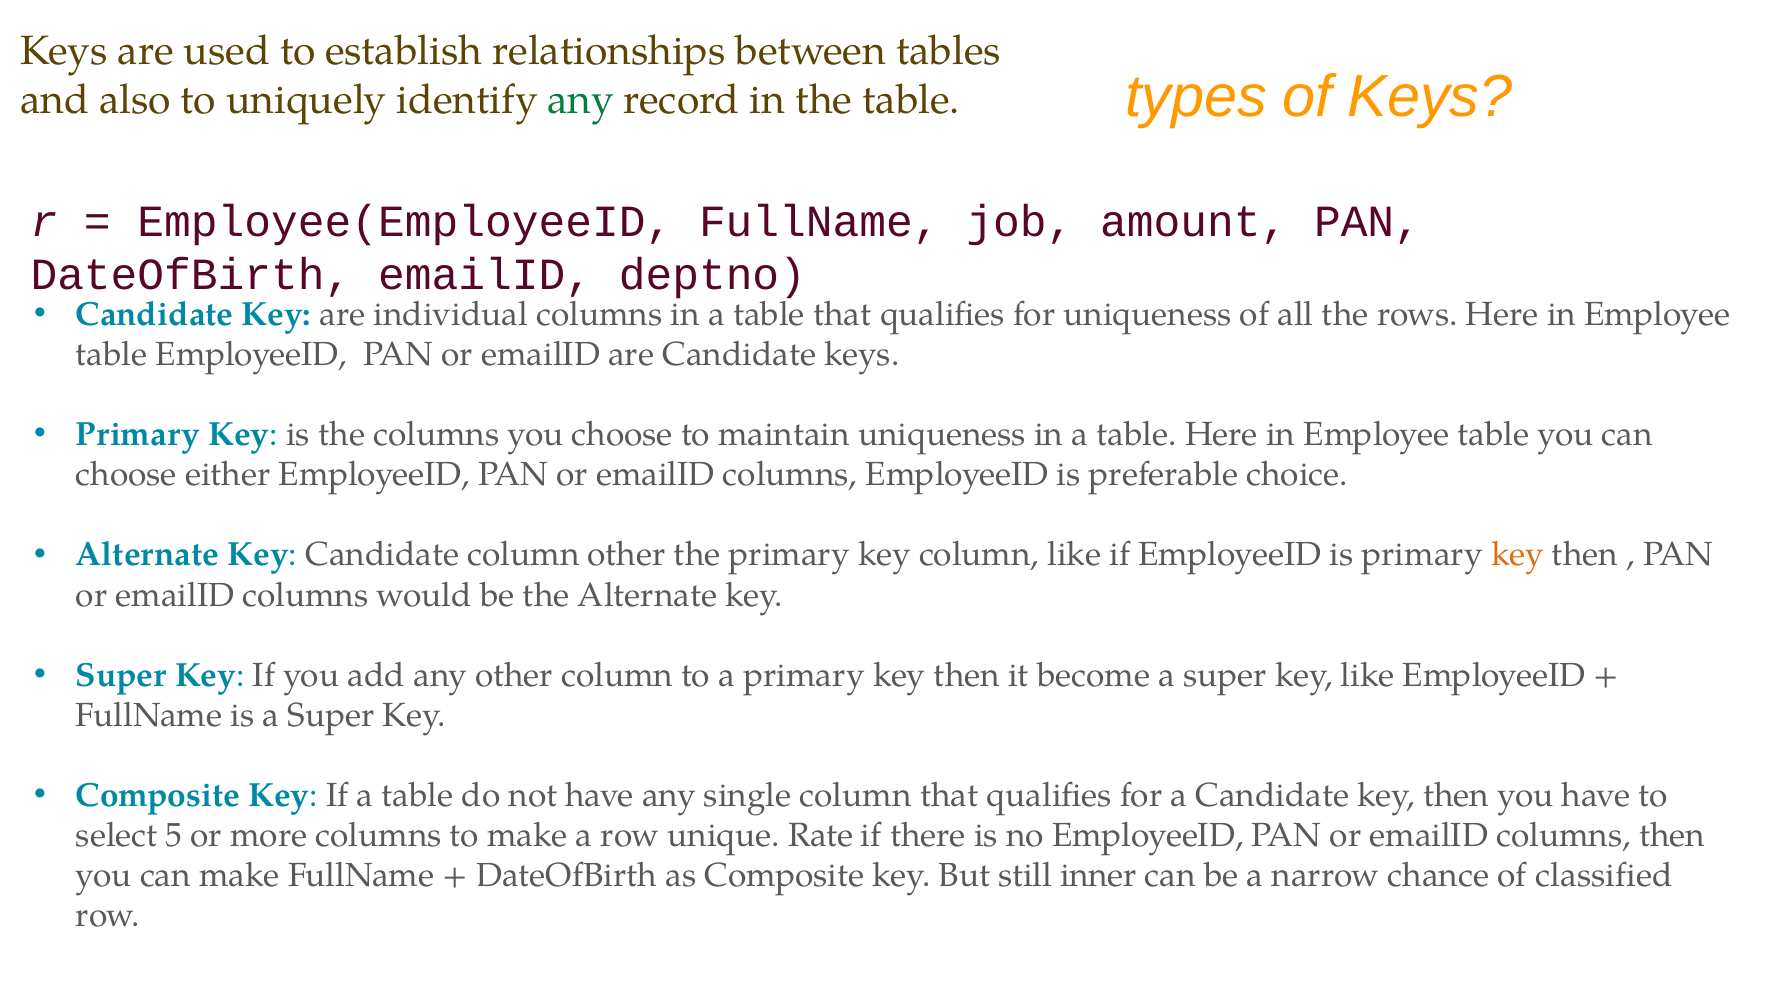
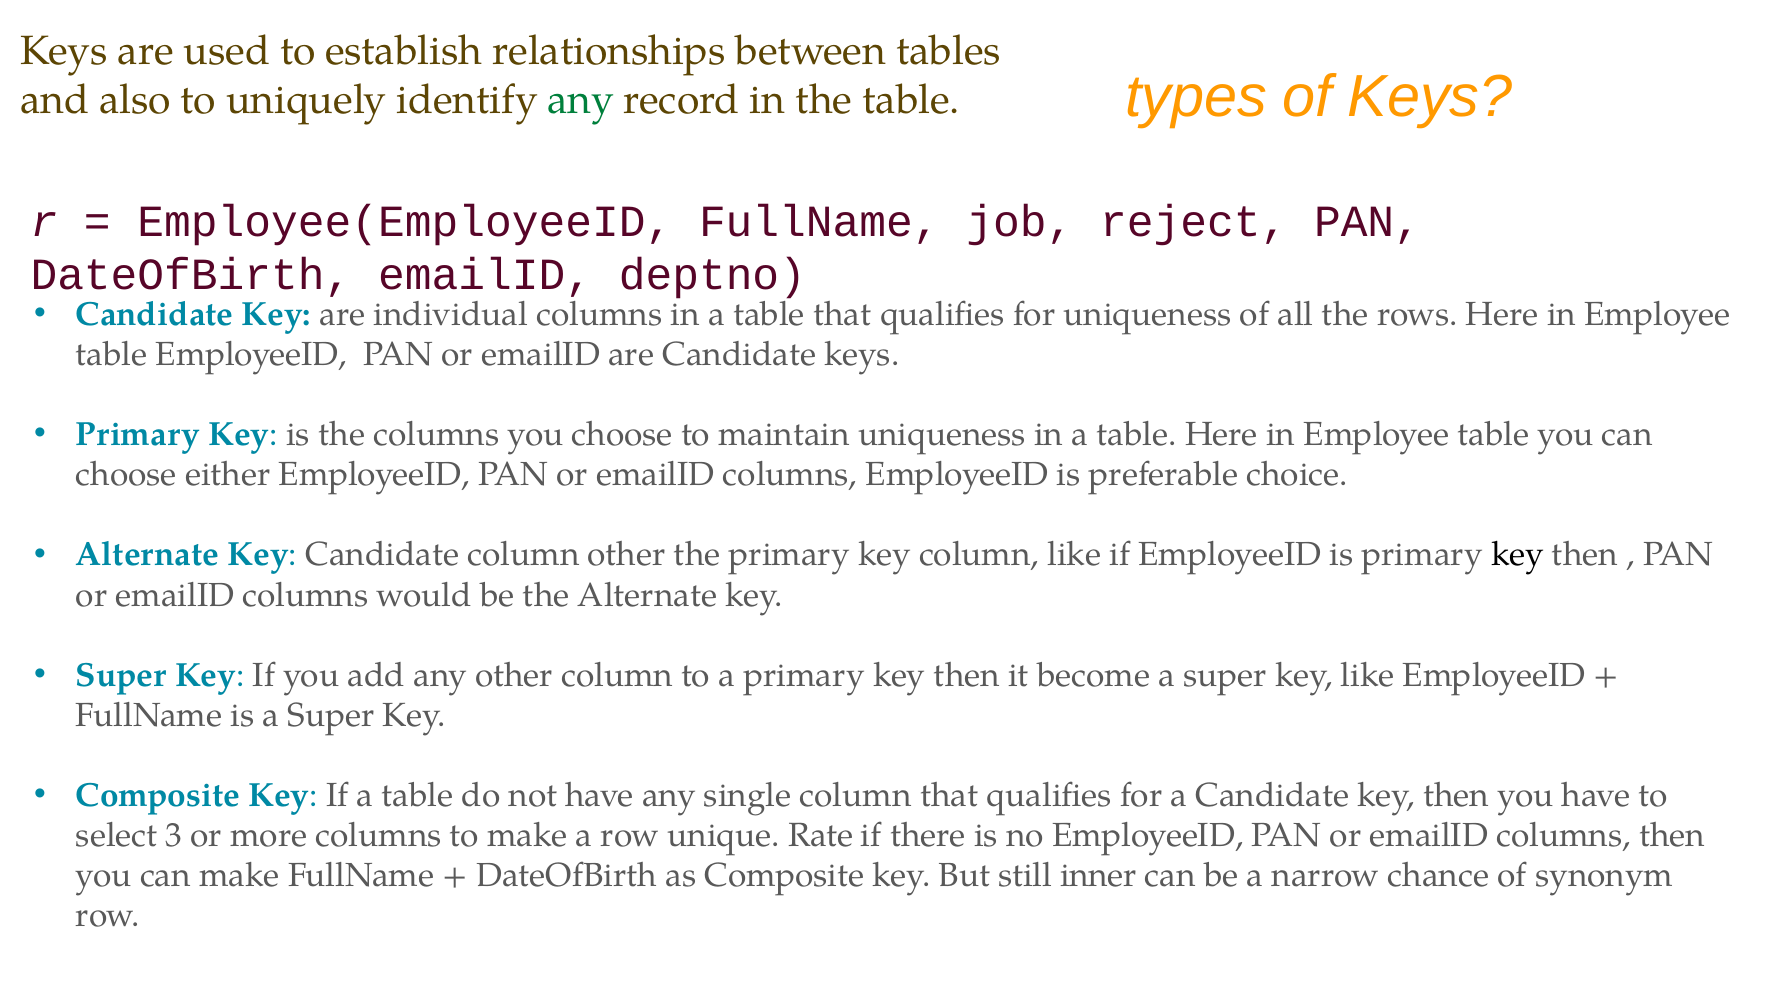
amount: amount -> reject (1194, 222)
key colour: orange -> black (1517, 555)
5: 5 -> 3 (174, 836)
classified: classified -> synonym (1604, 876)
